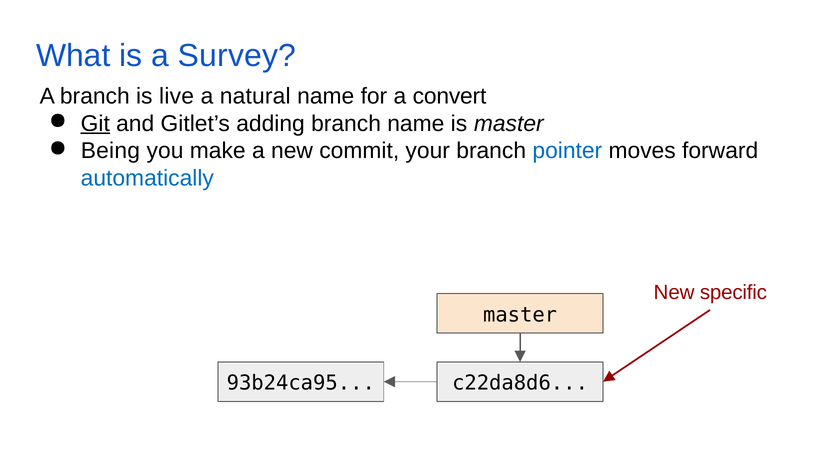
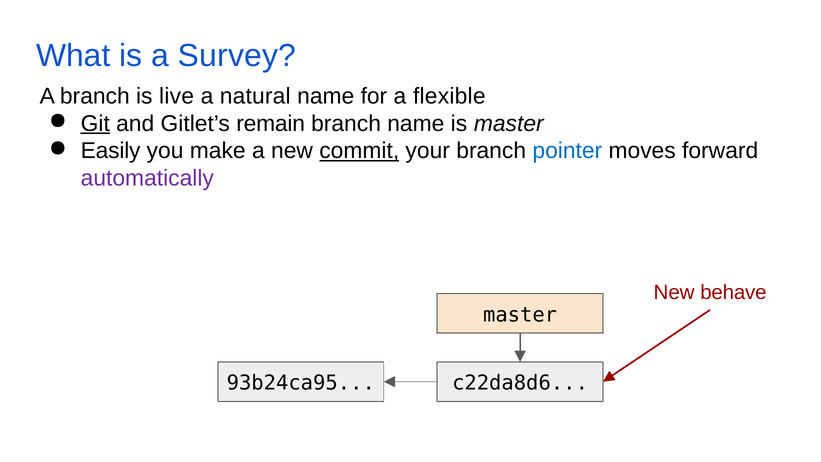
convert: convert -> flexible (449, 96)
adding: adding -> remain (271, 123)
Being: Being -> Easily (111, 151)
commit underline: none -> present (359, 151)
automatically colour: blue -> purple (147, 178)
specific: specific -> behave (733, 292)
